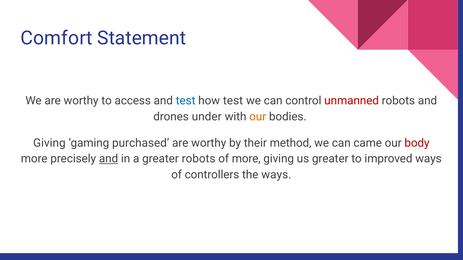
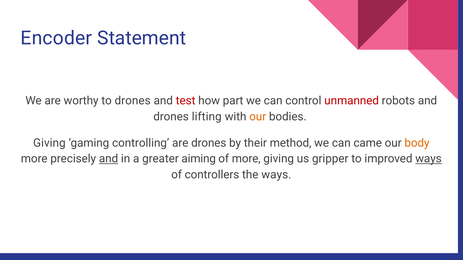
Comfort: Comfort -> Encoder (56, 38)
to access: access -> drones (133, 101)
test colour: blue -> red (186, 101)
how test: test -> part (233, 101)
under: under -> lifting (207, 117)
purchased: purchased -> controlling (141, 143)
worthy: worthy -> drones (209, 143)
body colour: red -> orange (417, 143)
greater robots: robots -> aiming (199, 159)
us greater: greater -> gripper (330, 159)
ways underline: none -> present (429, 159)
